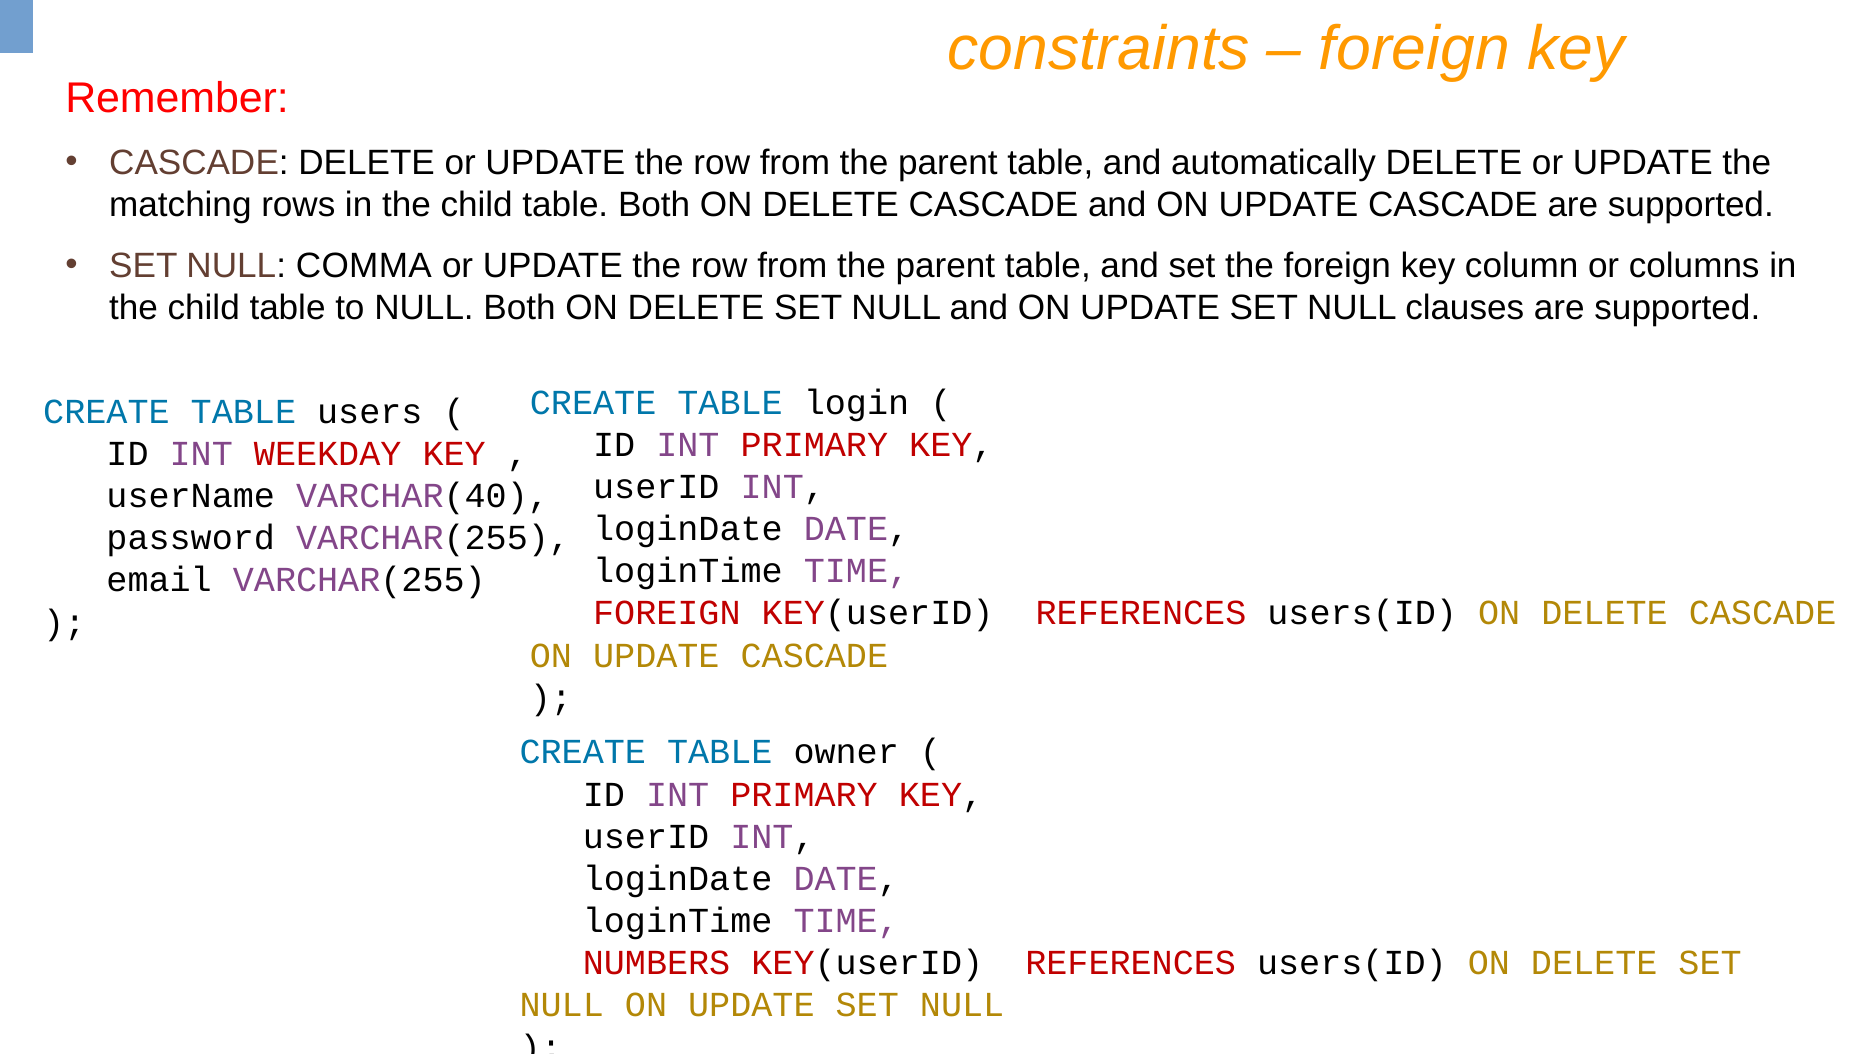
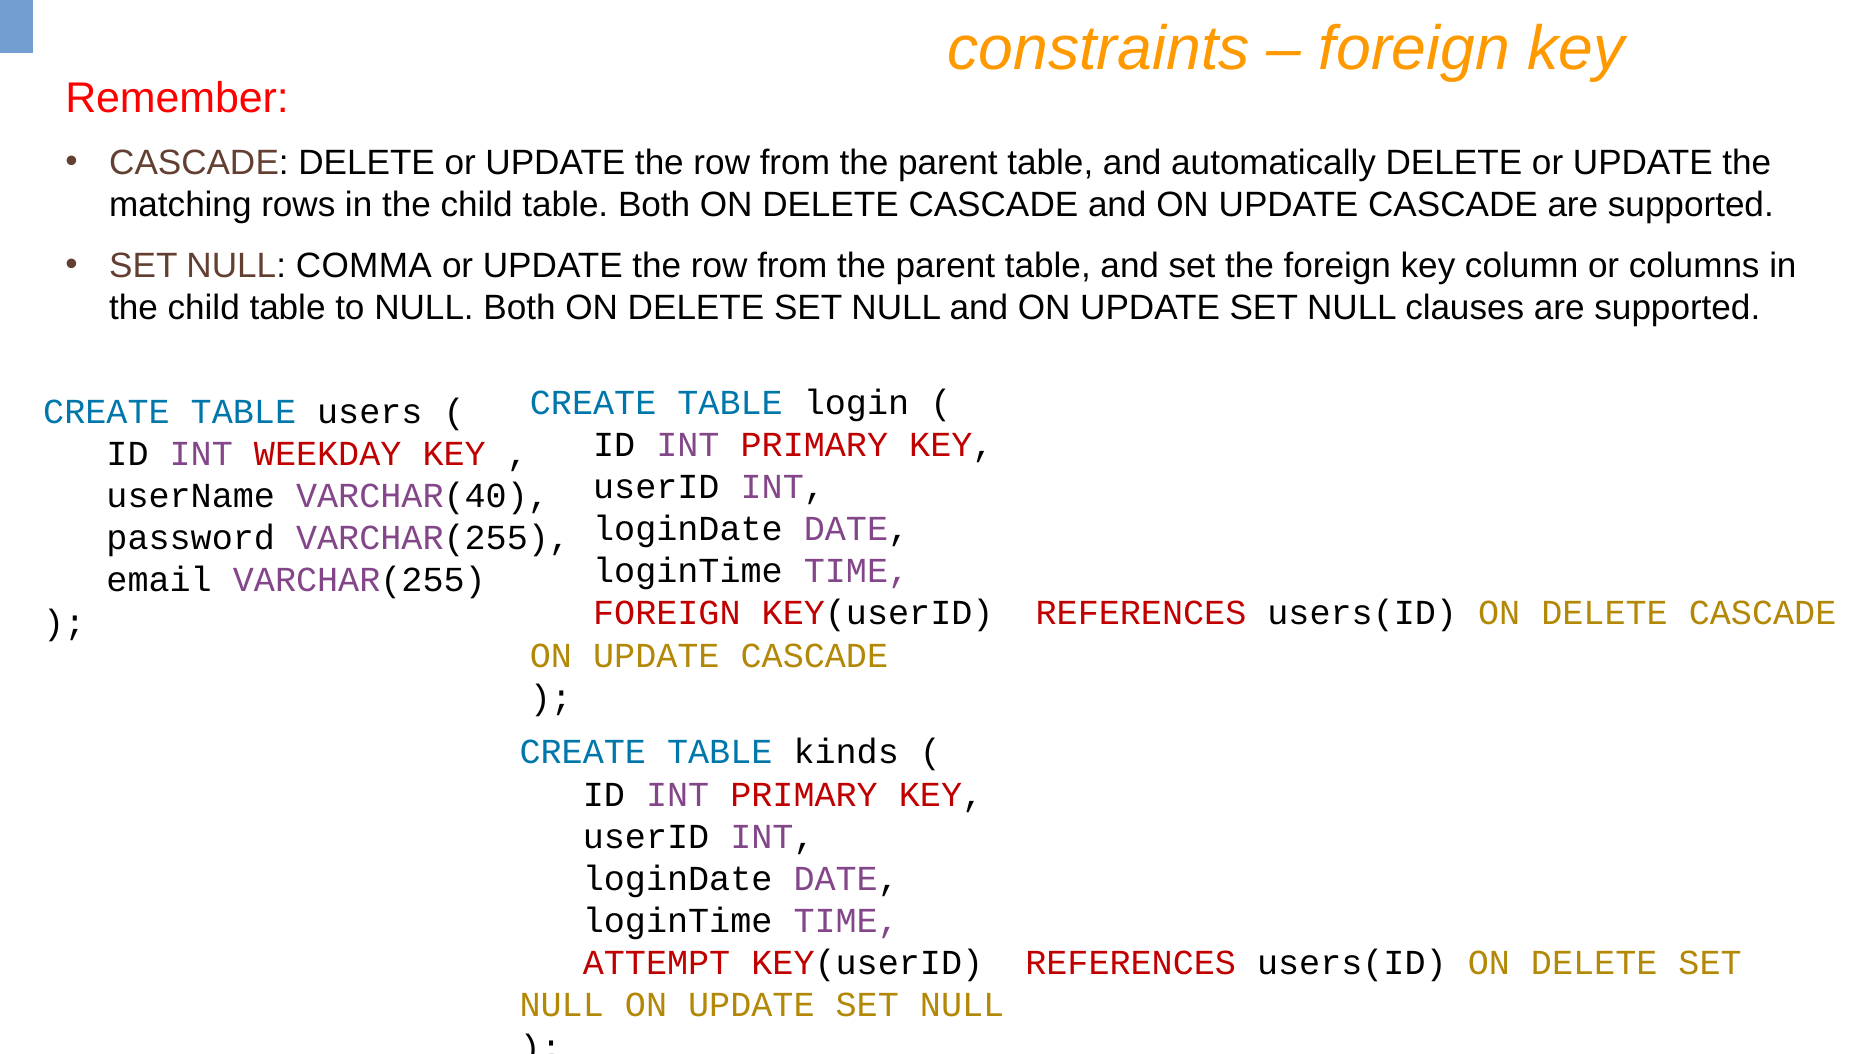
owner: owner -> kinds (846, 752)
NUMBERS: NUMBERS -> ATTEMPT (657, 963)
